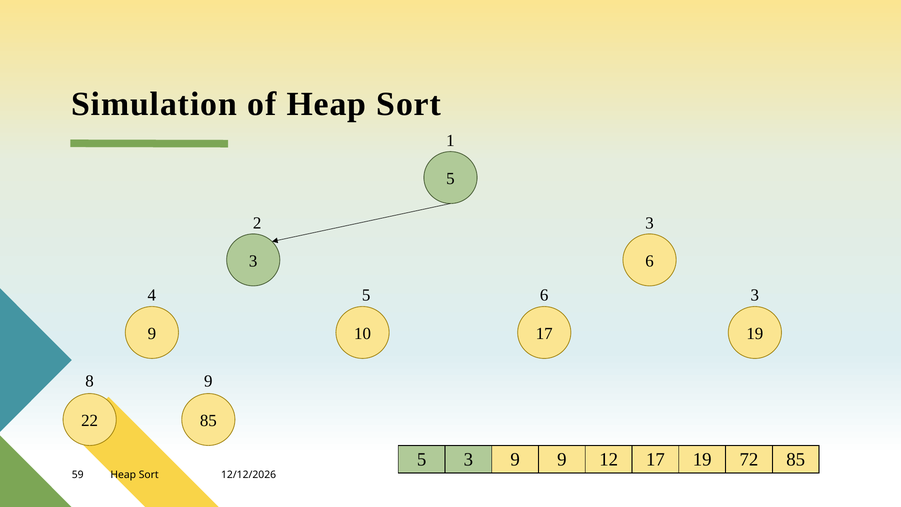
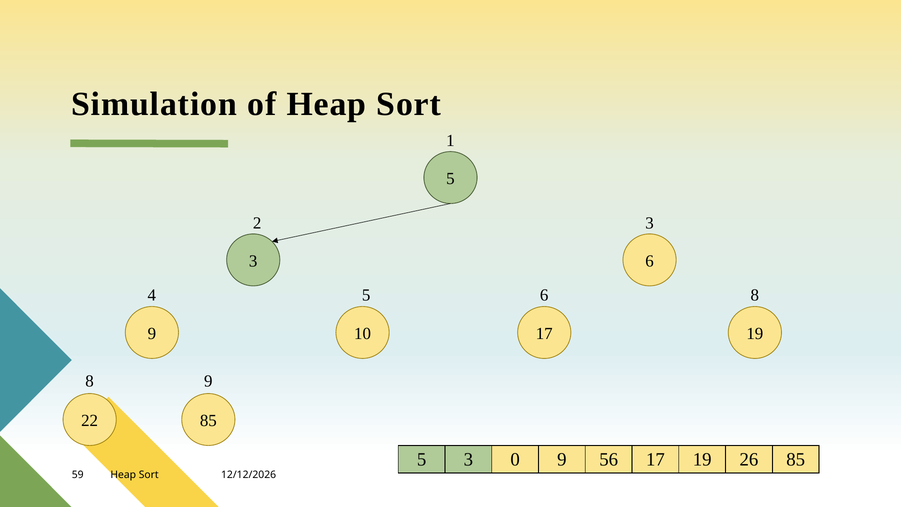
6 3: 3 -> 8 (755, 295)
3 9: 9 -> 0 (515, 459)
12: 12 -> 56 (609, 459)
72: 72 -> 26 (749, 459)
